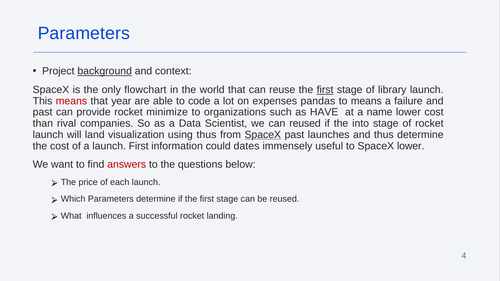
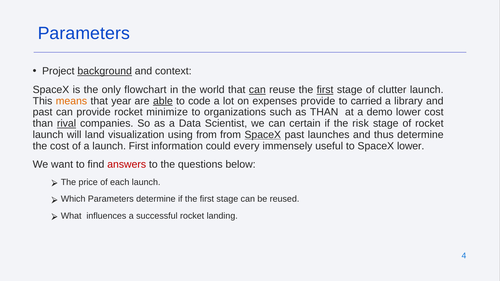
can underline: none -> present (257, 90)
library: library -> clutter (392, 90)
means colour: red -> orange (71, 101)
able underline: none -> present (163, 101)
expenses pandas: pandas -> provide (318, 101)
to means: means -> carried (366, 101)
failure: failure -> library (408, 101)
as HAVE: HAVE -> THAN (324, 112)
name: name -> demo (380, 112)
rival underline: none -> present (67, 124)
can reused: reused -> certain (305, 124)
into: into -> risk (361, 124)
using thus: thus -> from (207, 135)
dates: dates -> every (247, 146)
